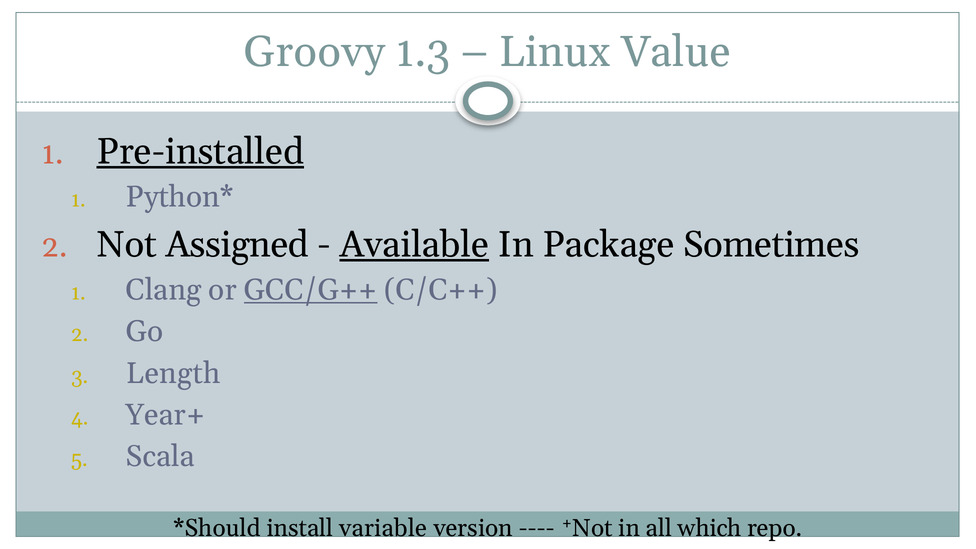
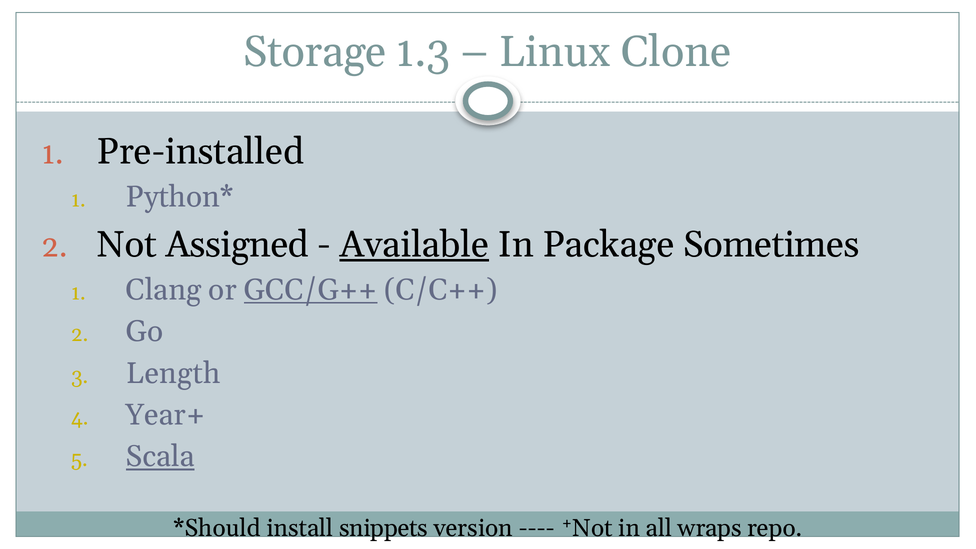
Groovy: Groovy -> Storage (315, 52)
Value: Value -> Clone (676, 52)
Pre-installed underline: present -> none (200, 152)
Scala underline: none -> present (160, 457)
variable: variable -> snippets (384, 528)
which: which -> wraps (710, 528)
